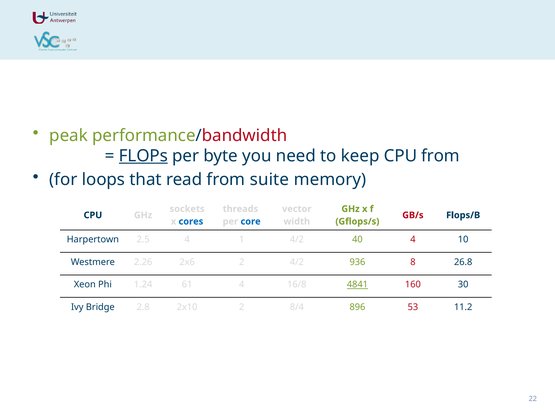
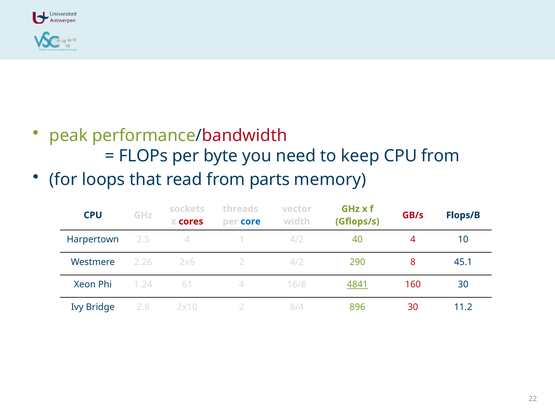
FLOPs underline: present -> none (143, 156)
suite: suite -> parts (270, 180)
cores colour: blue -> red (191, 222)
936: 936 -> 290 (357, 262)
26.8: 26.8 -> 45.1 (463, 262)
896 53: 53 -> 30 (413, 307)
